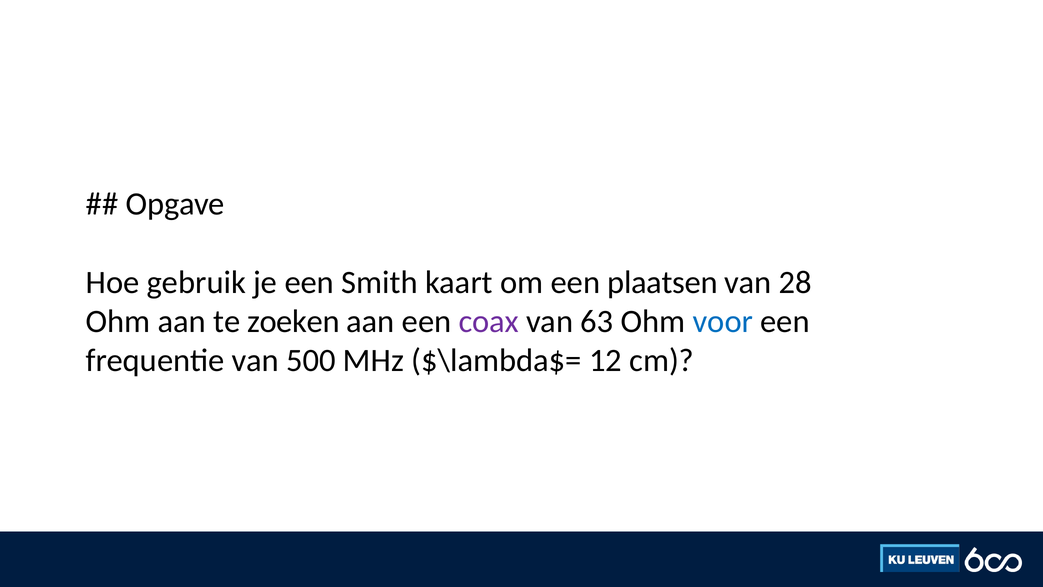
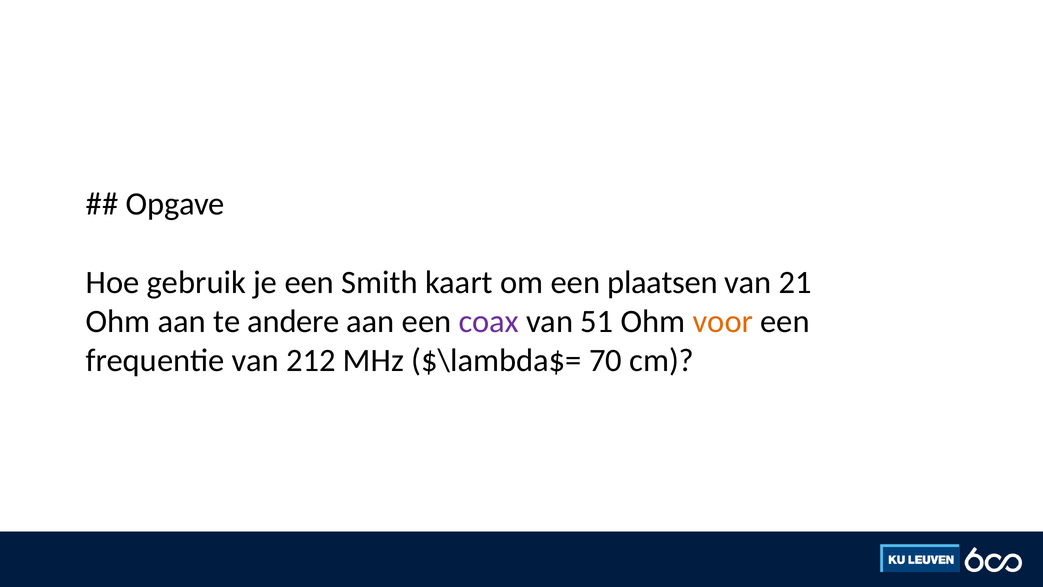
28: 28 -> 21 (795, 282)
zoeken: zoeken -> andere (293, 321)
63: 63 -> 51 (597, 321)
voor colour: blue -> orange (723, 321)
500: 500 -> 212 (311, 360)
12: 12 -> 70 (605, 360)
